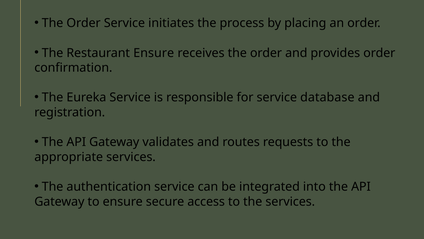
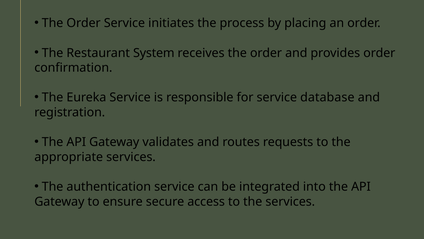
Restaurant Ensure: Ensure -> System (154, 53)
